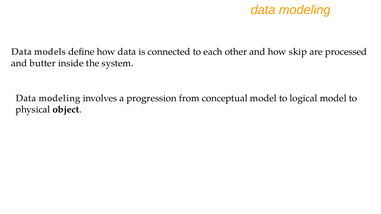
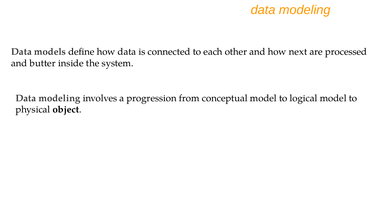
skip: skip -> next (298, 52)
